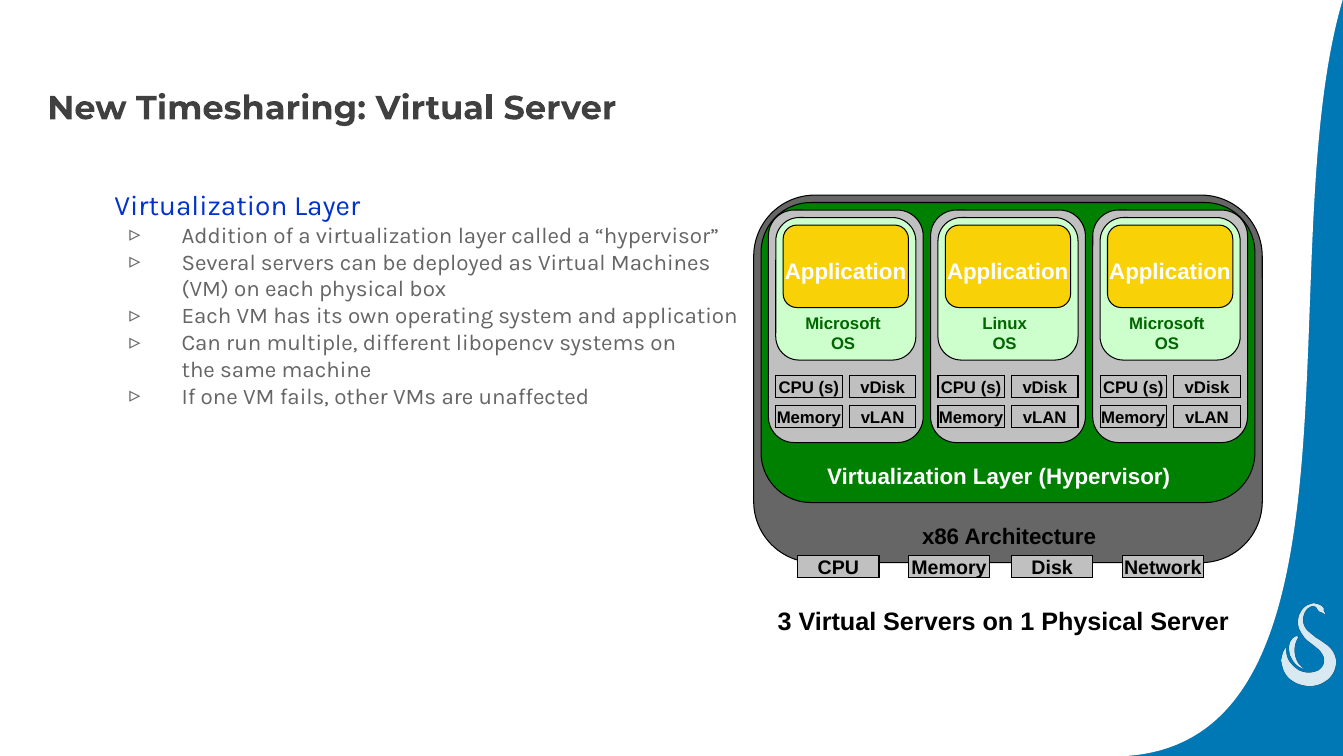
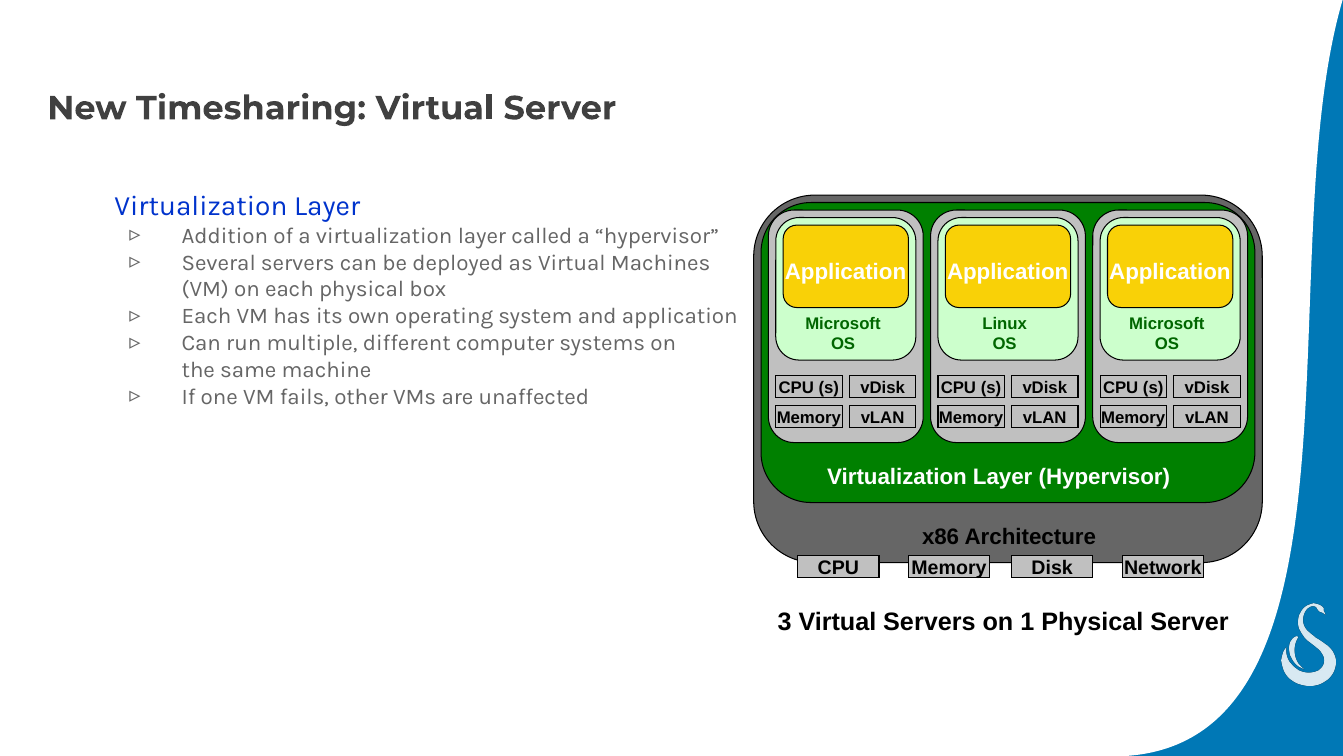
libopencv: libopencv -> computer (505, 343)
